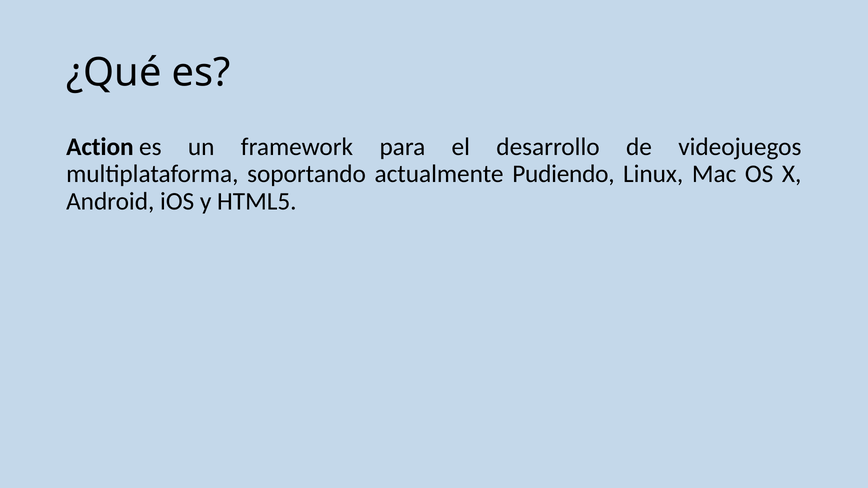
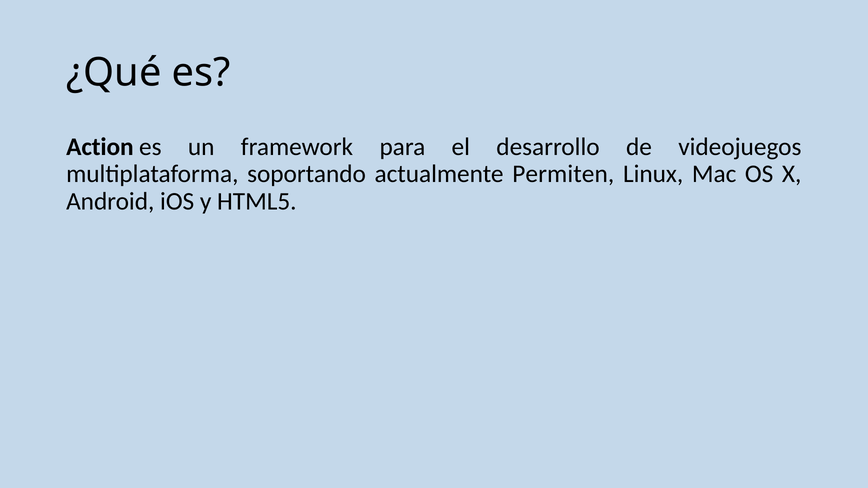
Pudiendo: Pudiendo -> Permiten (563, 174)
